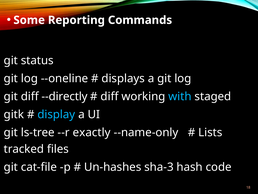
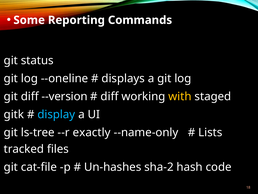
--directly: --directly -> --version (65, 96)
with colour: light blue -> yellow (180, 96)
sha-3: sha-3 -> sha-2 (159, 167)
